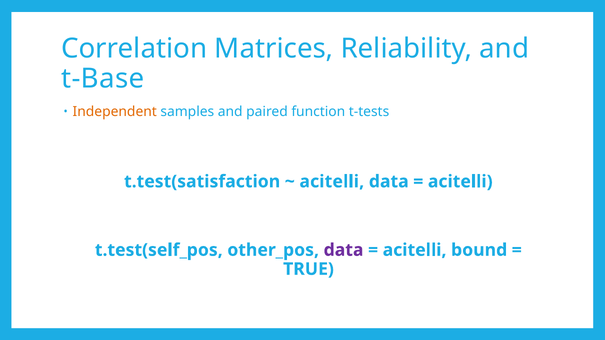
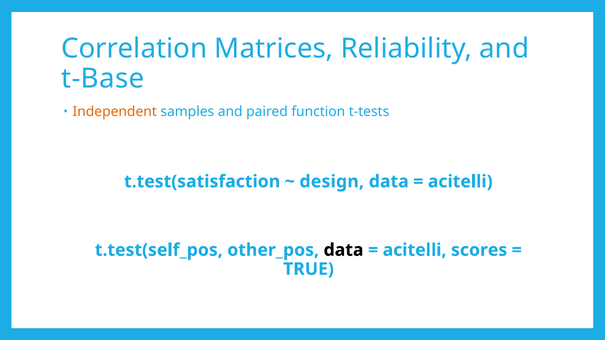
acitelli: acitelli -> design (332, 182)
data colour: purple -> black (344, 250)
bound: bound -> scores (479, 250)
